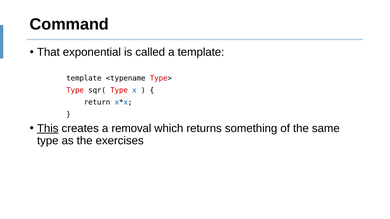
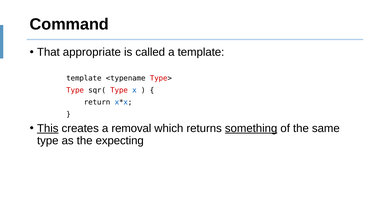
exponential: exponential -> appropriate (92, 52)
something underline: none -> present (251, 128)
exercises: exercises -> expecting (120, 141)
